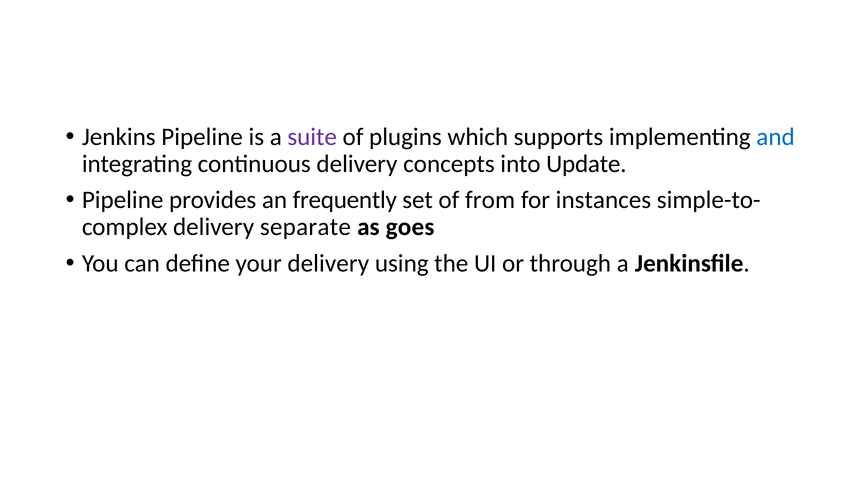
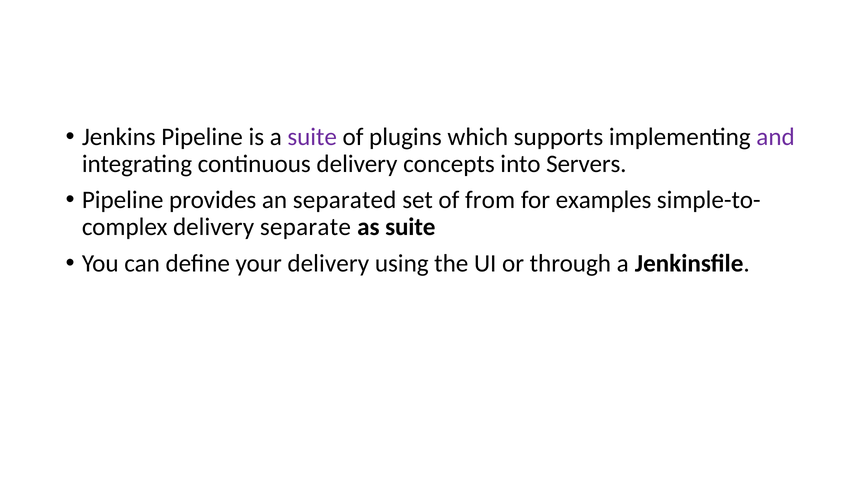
and colour: blue -> purple (776, 137)
Update: Update -> Servers (586, 164)
frequently: frequently -> separated (345, 200)
instances: instances -> examples (604, 200)
as goes: goes -> suite (410, 227)
